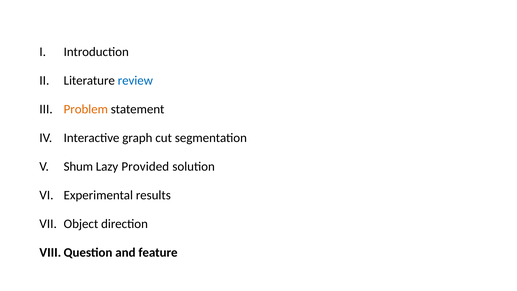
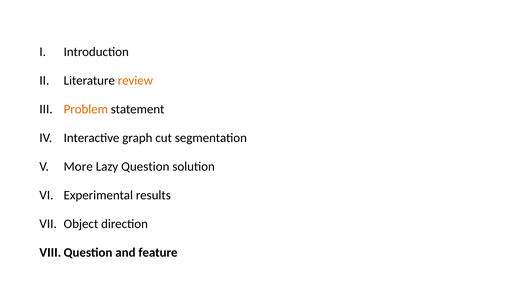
review colour: blue -> orange (135, 81)
Shum: Shum -> More (78, 167)
Provided: Provided -> Question (145, 167)
